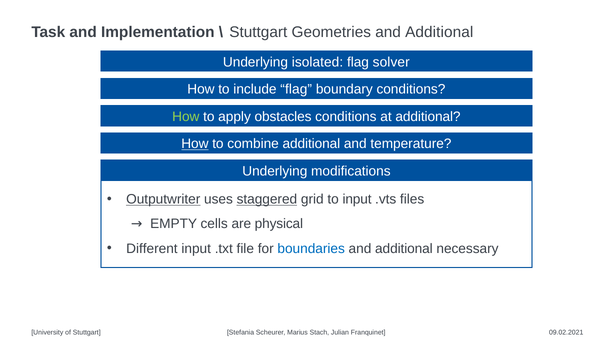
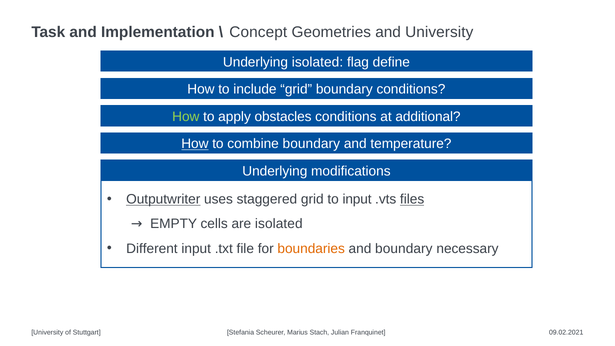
Stuttgart: Stuttgart -> Concept (258, 32)
Geometries and Additional: Additional -> University (439, 32)
solver: solver -> define (391, 62)
include flag: flag -> grid (296, 89)
combine additional: additional -> boundary (311, 144)
staggered underline: present -> none (267, 199)
files underline: none -> present (412, 199)
are physical: physical -> isolated (279, 224)
boundaries colour: blue -> orange (311, 248)
additional: additional -> boundary (404, 248)
